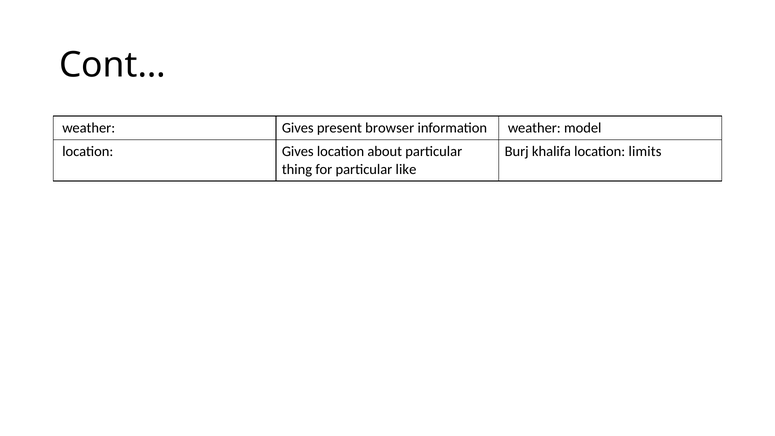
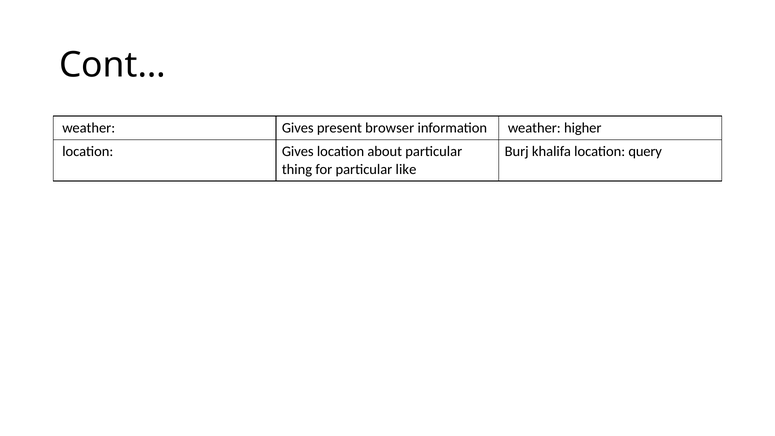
model: model -> higher (583, 128)
limits: limits -> query (645, 152)
